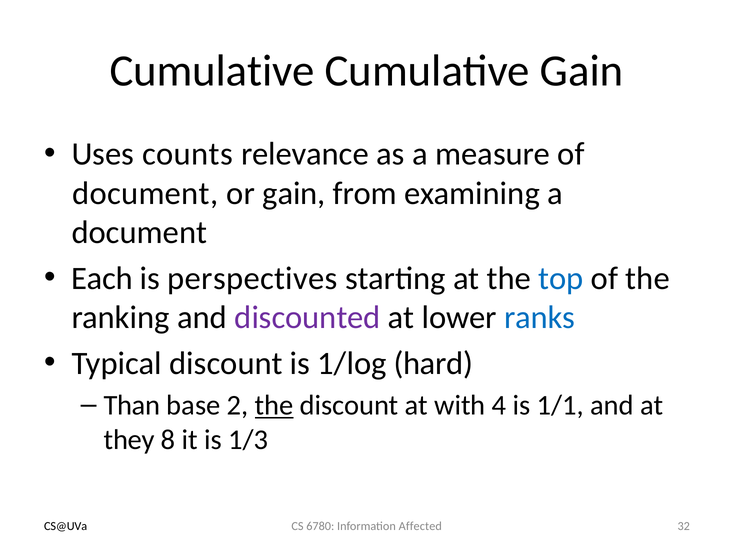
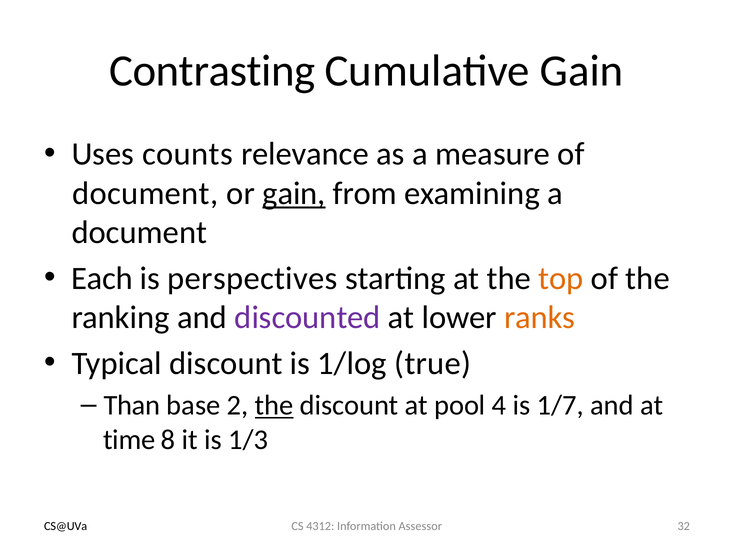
Cumulative: Cumulative -> Contrasting (212, 71)
gain underline: none -> present (294, 193)
top colour: blue -> orange (561, 278)
ranks colour: blue -> orange (540, 317)
hard: hard -> true (433, 363)
with: with -> pool (460, 405)
1/1: 1/1 -> 1/7 (560, 405)
they: they -> time (129, 439)
6780: 6780 -> 4312 (320, 526)
Affected: Affected -> Assessor (420, 526)
